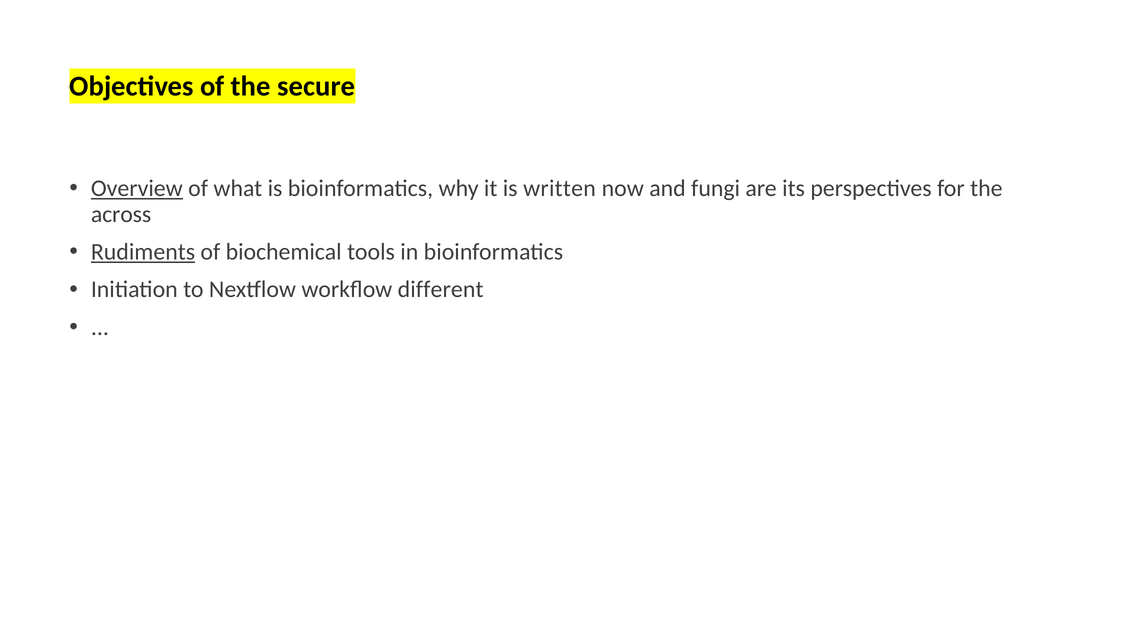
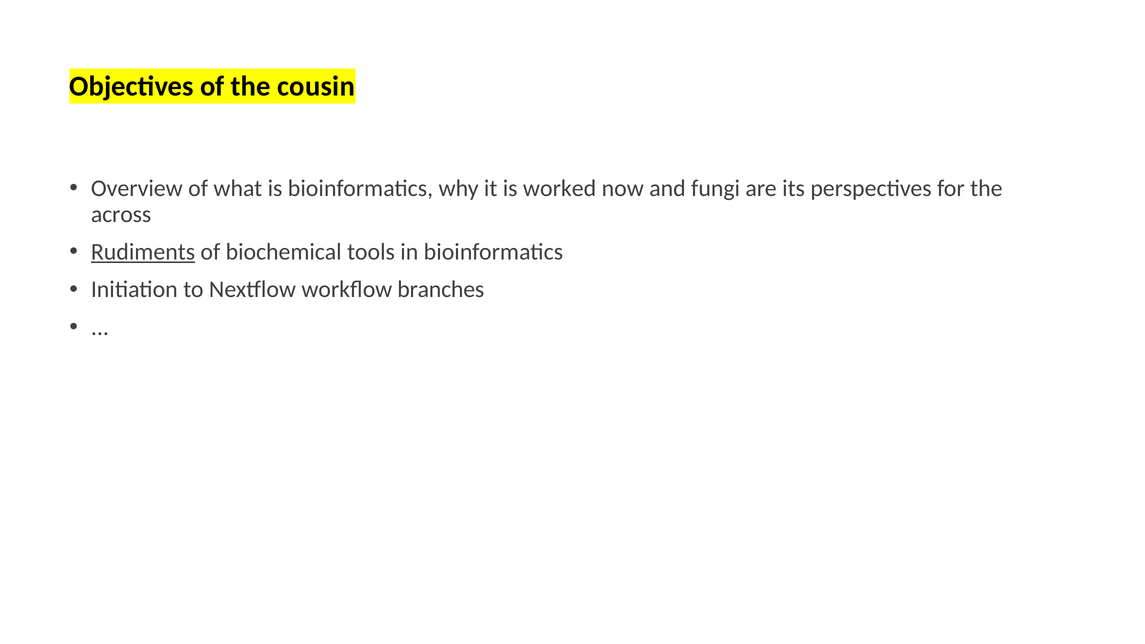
secure: secure -> cousin (316, 86)
Overview underline: present -> none (137, 188)
written: written -> worked (560, 188)
different: different -> branches (441, 290)
